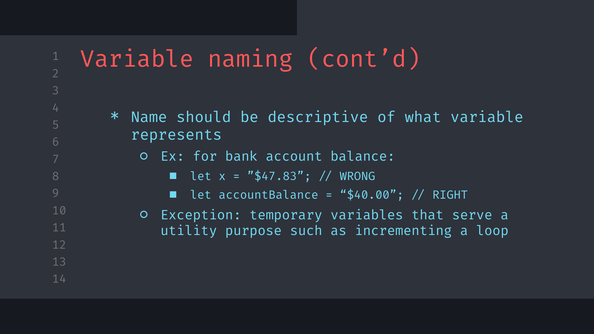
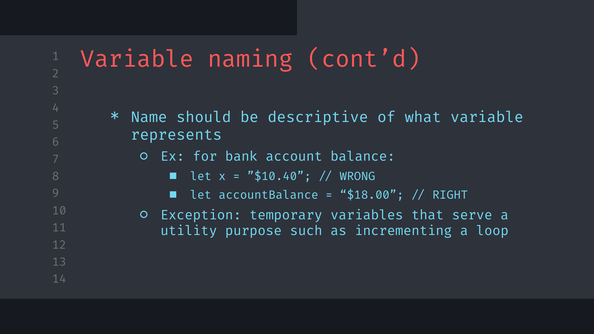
”$47.83: ”$47.83 -> ”$10.40 (279, 176)
$40.00: $40.00 -> $18.00 (372, 195)
